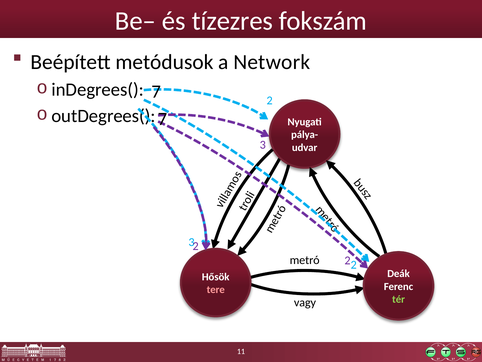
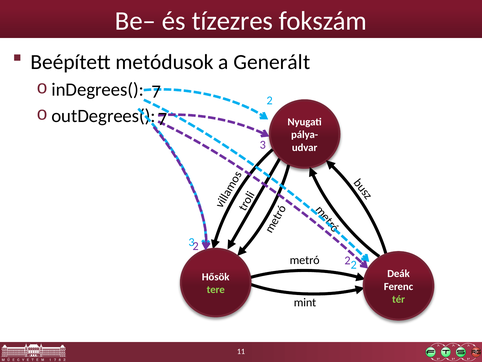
Network: Network -> Generált (272, 62)
tere colour: pink -> light green (216, 289)
vagy: vagy -> mint (305, 302)
